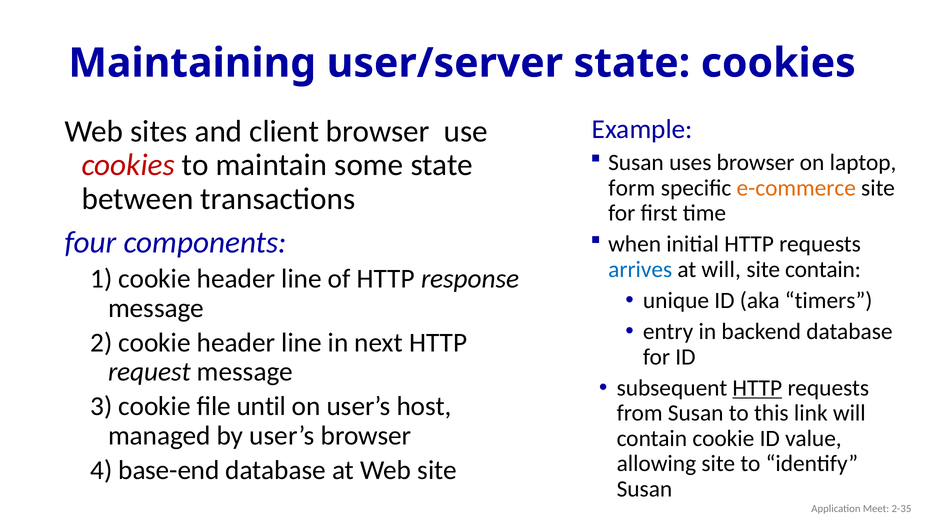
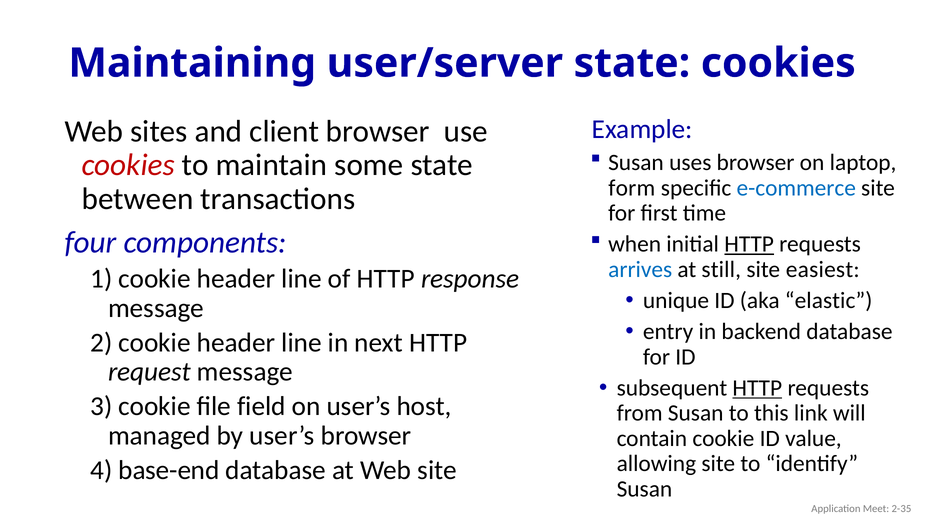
e-commerce colour: orange -> blue (796, 188)
HTTP underline: none -> present (749, 244)
at will: will -> still (721, 270)
site contain: contain -> easiest (823, 270)
timers: timers -> elastic (829, 301)
until: until -> field (261, 407)
